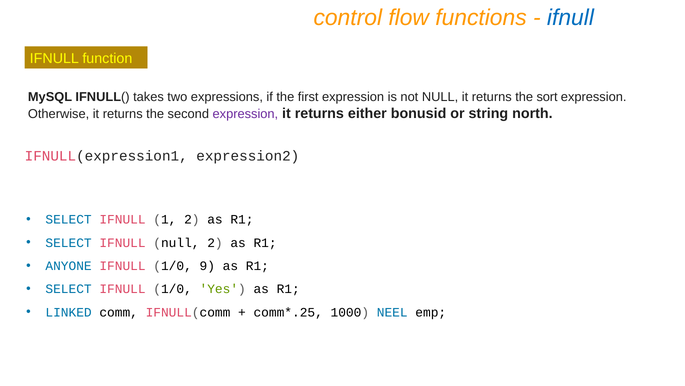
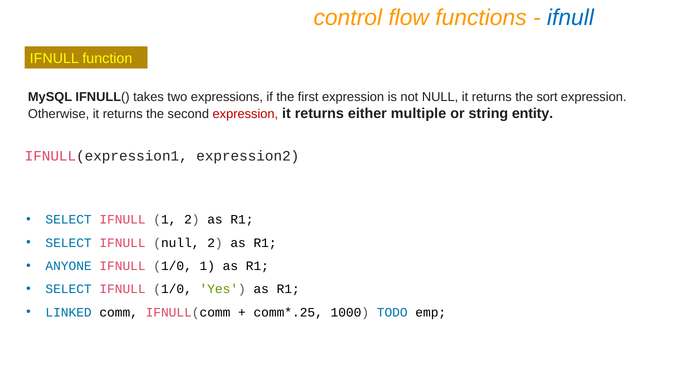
expression colour: purple -> red (245, 114)
bonusid: bonusid -> multiple (419, 113)
north: north -> entity (533, 113)
1/0 9: 9 -> 1 (207, 266)
NEEL: NEEL -> TODO (392, 312)
